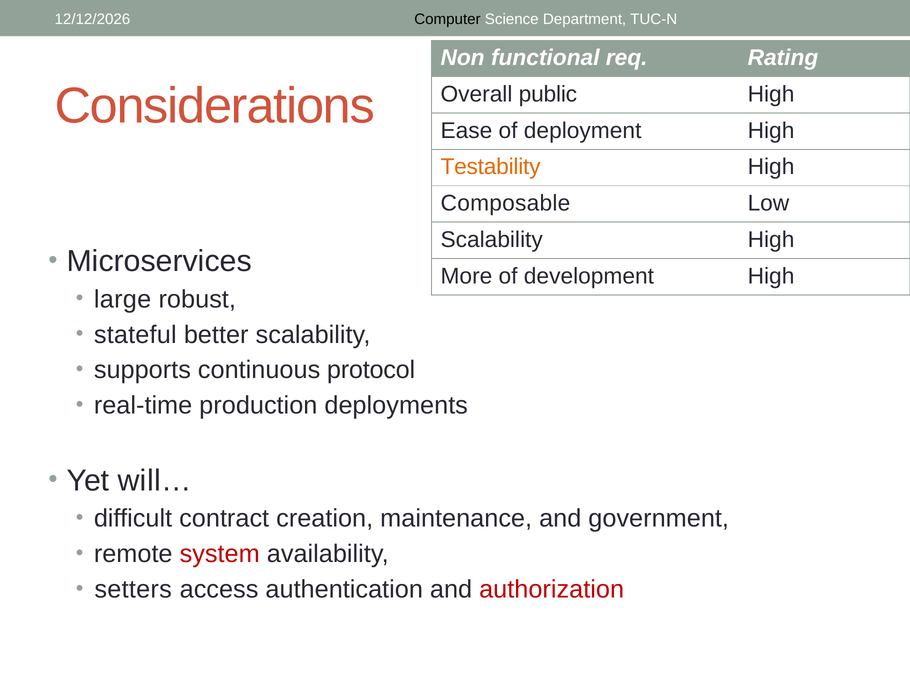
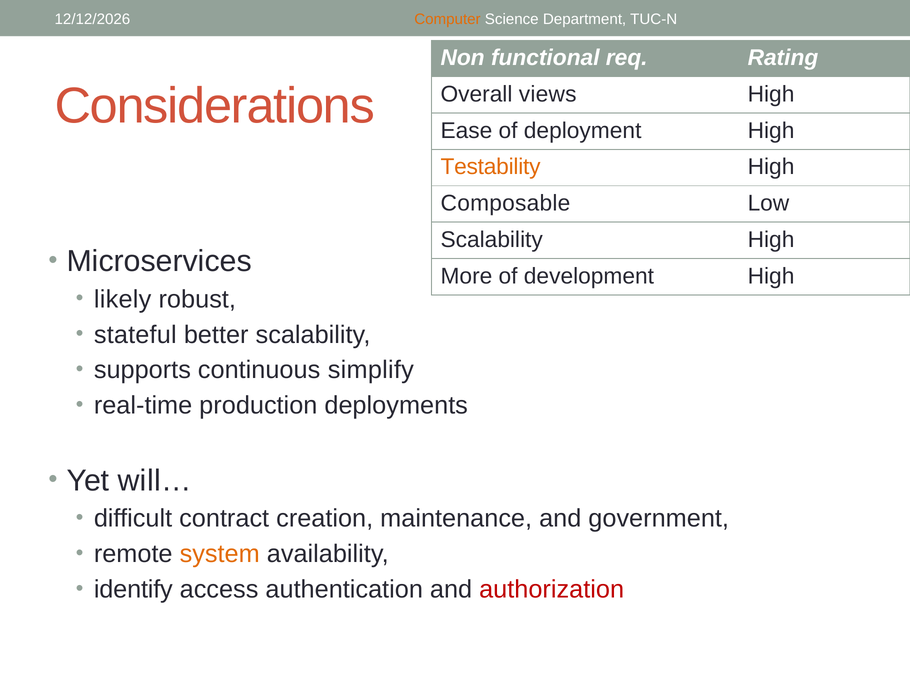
Computer colour: black -> orange (447, 19)
public: public -> views (548, 94)
large: large -> likely (123, 300)
protocol: protocol -> simplify (371, 370)
system colour: red -> orange (220, 554)
setters: setters -> identify (133, 590)
